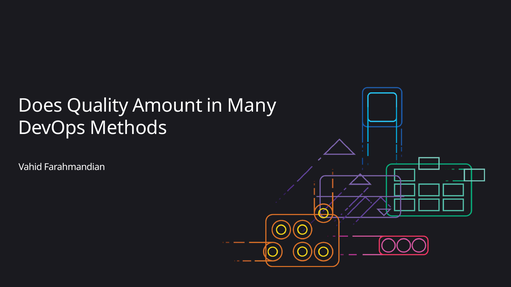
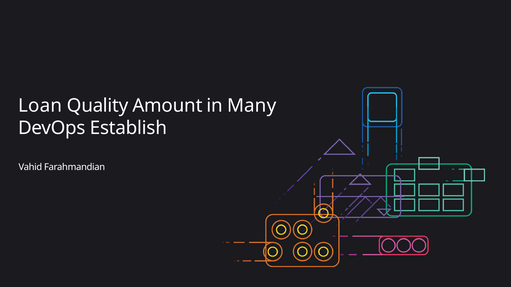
Does: Does -> Loan (40, 106)
Methods: Methods -> Establish (128, 128)
